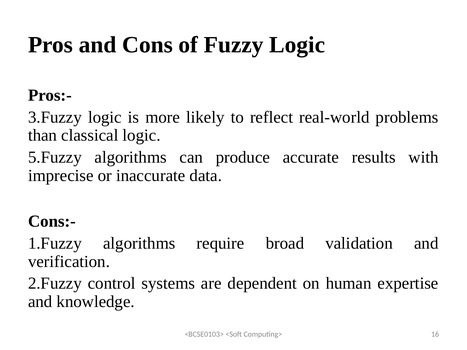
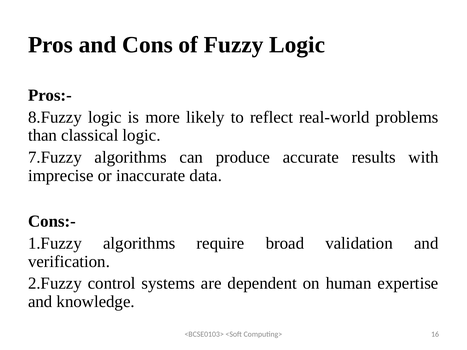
3.Fuzzy: 3.Fuzzy -> 8.Fuzzy (55, 117)
5.Fuzzy: 5.Fuzzy -> 7.Fuzzy (55, 157)
